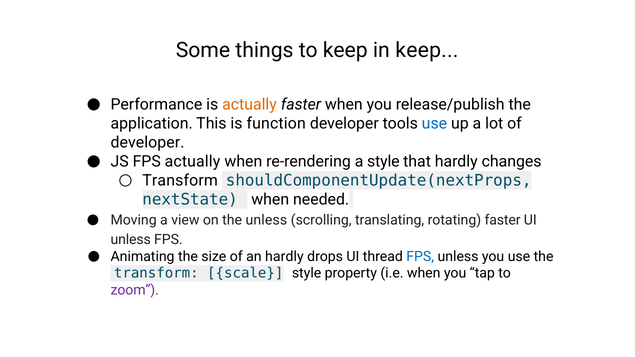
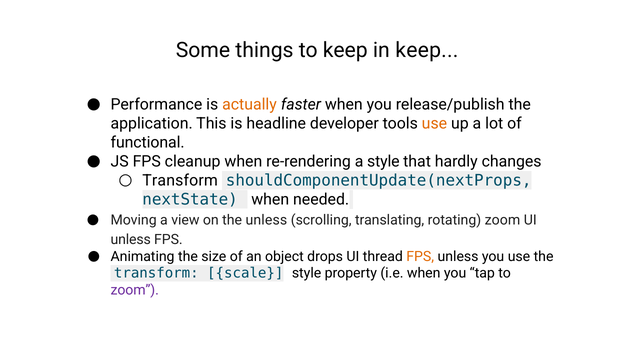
function: function -> headline (276, 124)
use colour: blue -> orange (434, 124)
developer: developer -> functional (148, 143)
FPS actually: actually -> cleanup (193, 162)
rotating faster: faster -> zoom (502, 220)
an hardly: hardly -> object (284, 257)
FPS colour: blue -> orange (420, 257)
